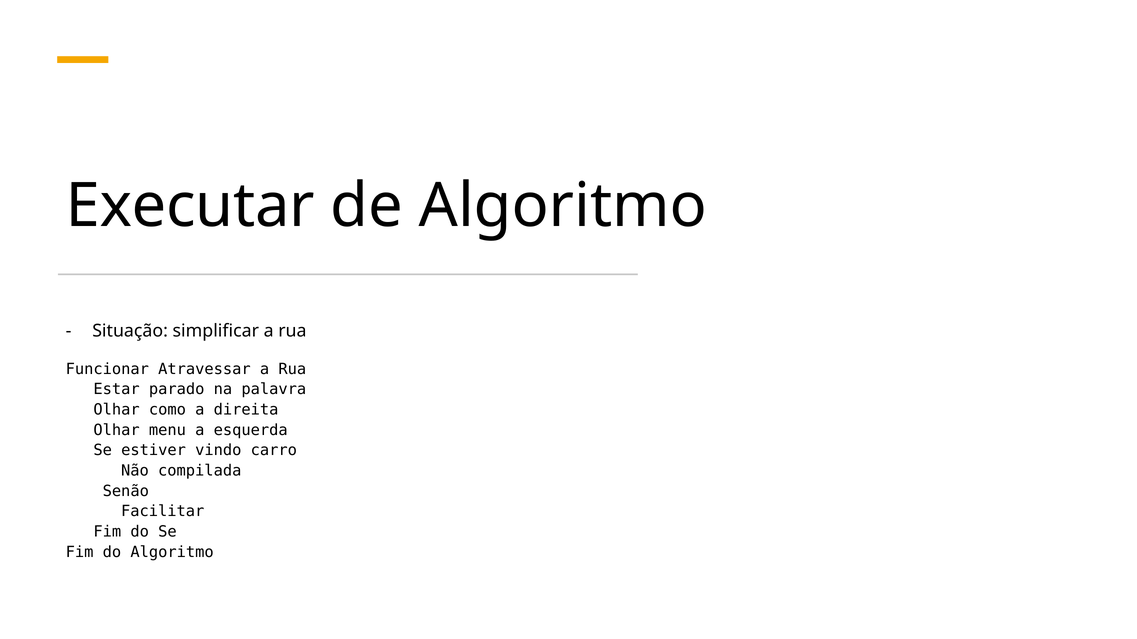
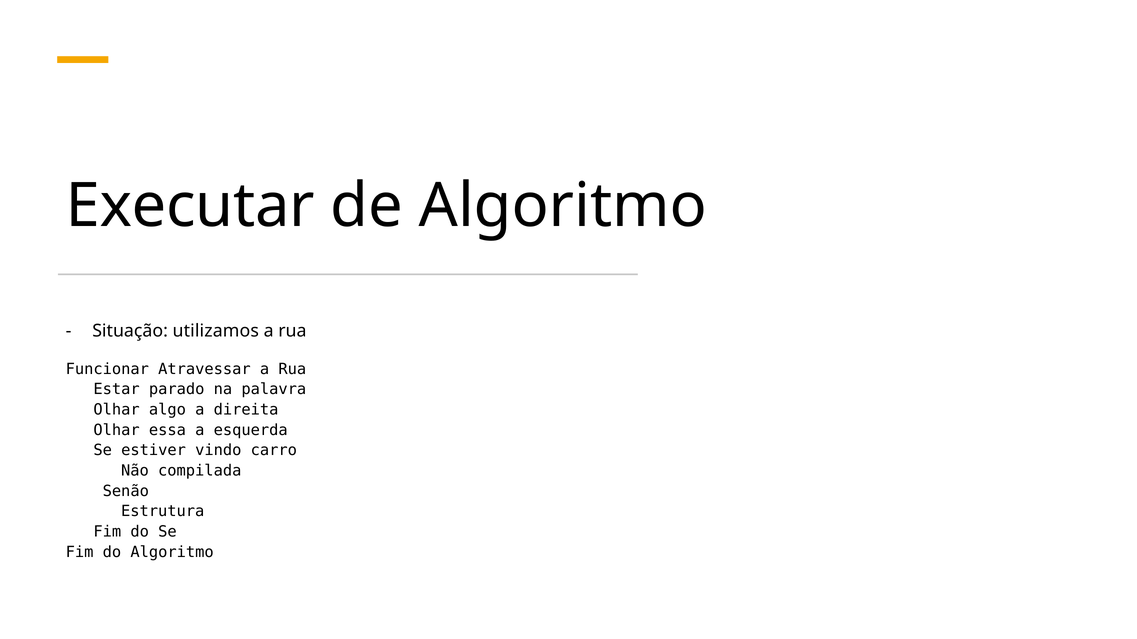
simplificar: simplificar -> utilizamos (216, 331)
como: como -> algo (167, 410)
menu: menu -> essa (167, 430)
Facilitar: Facilitar -> Estrutura (163, 512)
